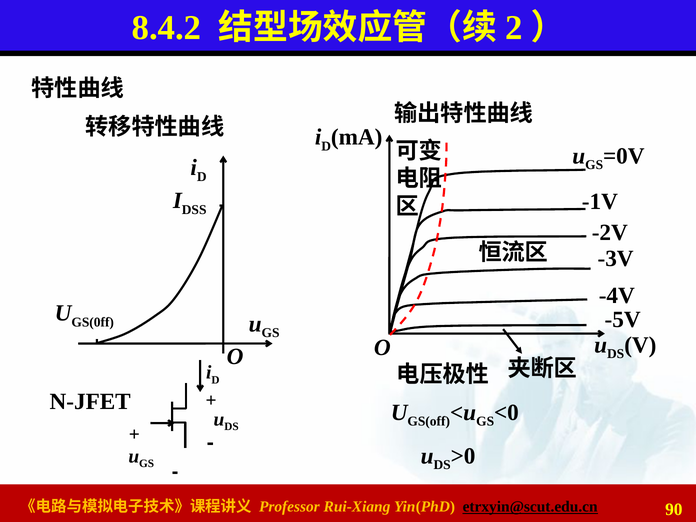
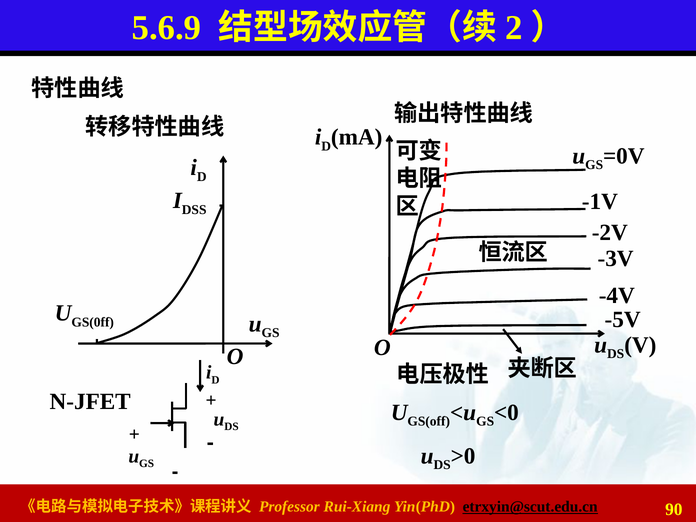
8.4.2: 8.4.2 -> 5.6.9 (167, 28)
